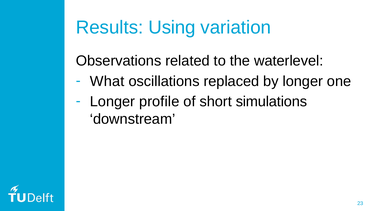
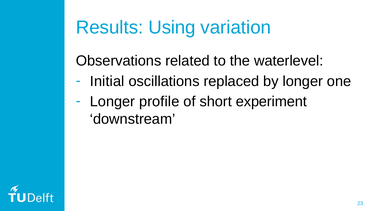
What: What -> Initial (107, 81)
simulations: simulations -> experiment (271, 101)
